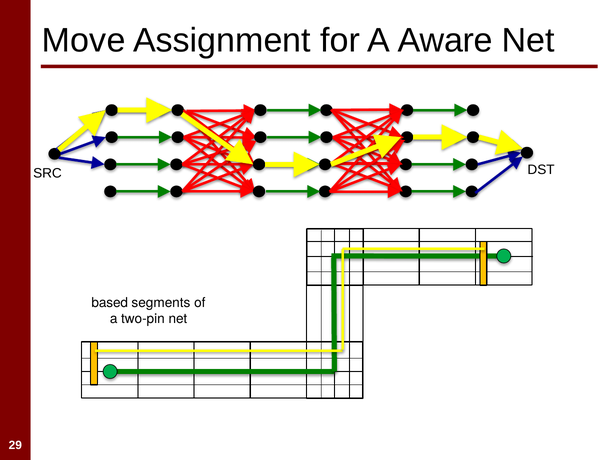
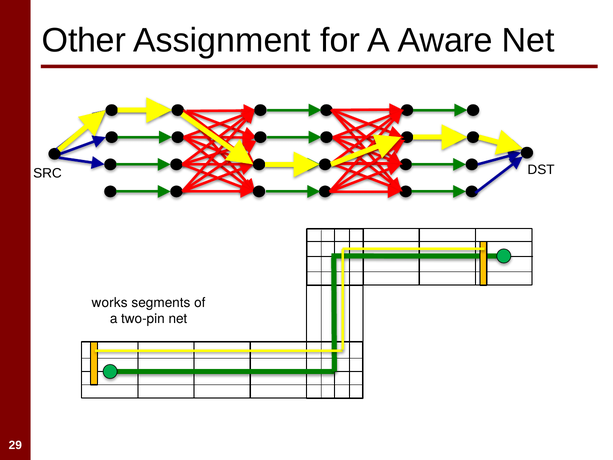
Move: Move -> Other (84, 41)
based: based -> works (110, 302)
